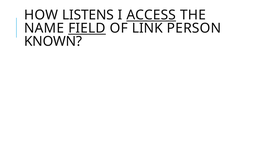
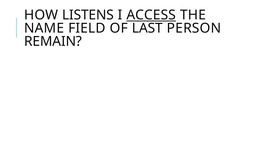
FIELD underline: present -> none (87, 28)
LINK: LINK -> LAST (147, 28)
KNOWN: KNOWN -> REMAIN (53, 41)
